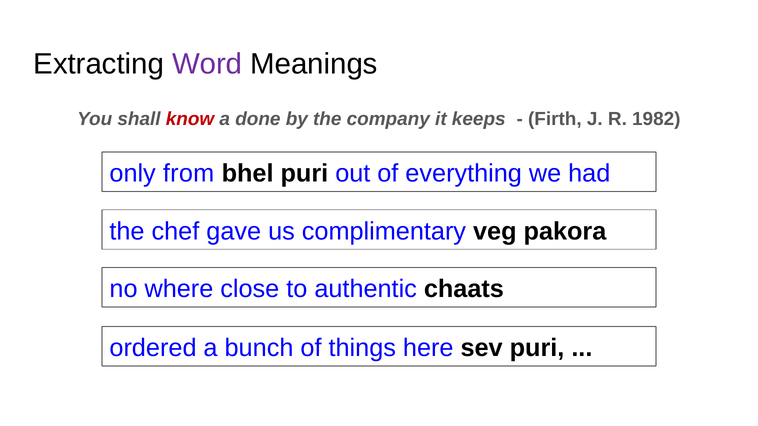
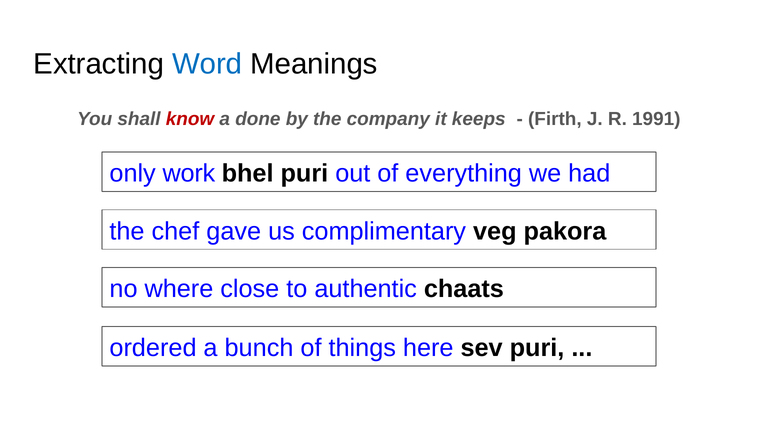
Word colour: purple -> blue (207, 64)
1982: 1982 -> 1991 (656, 119)
from: from -> work (189, 174)
